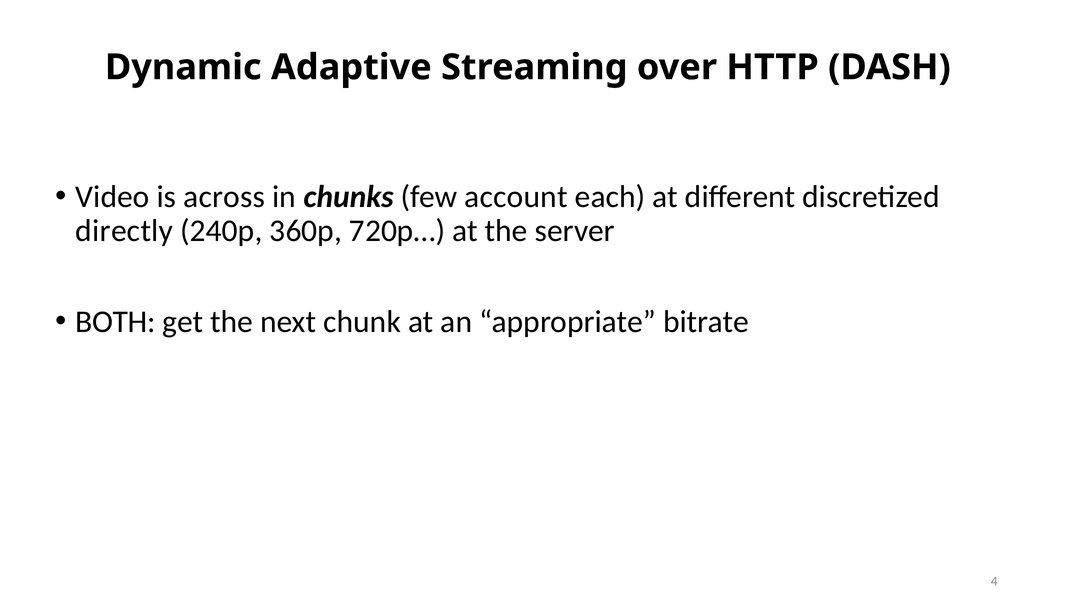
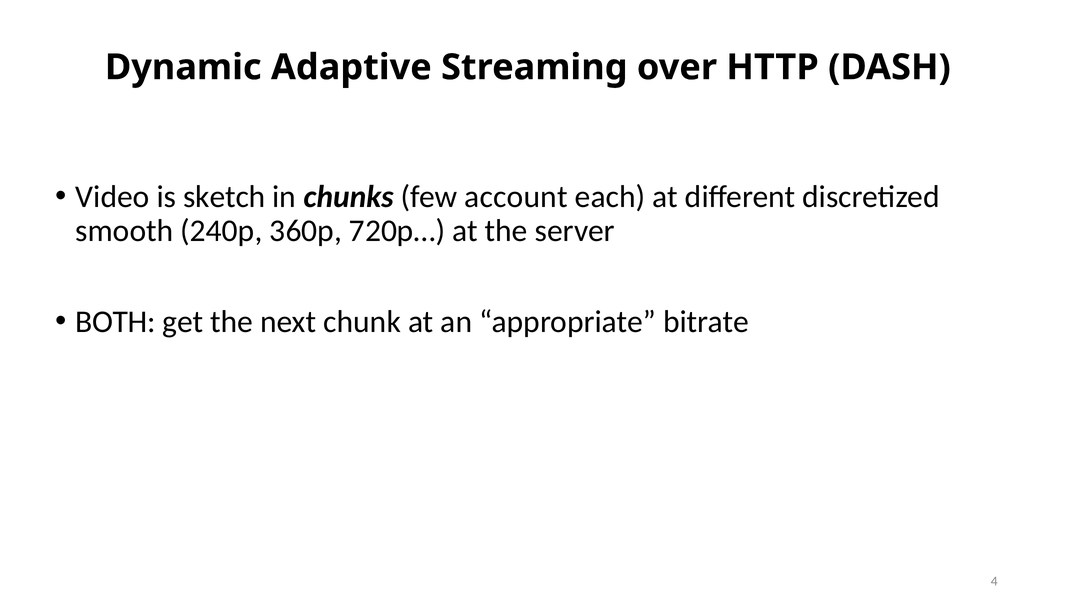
across: across -> sketch (224, 197)
directly: directly -> smooth (124, 231)
